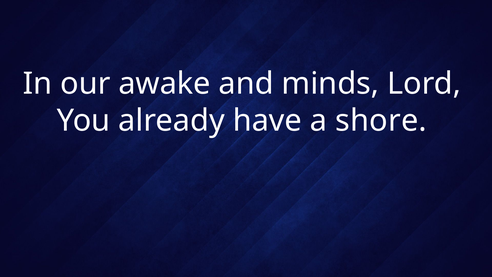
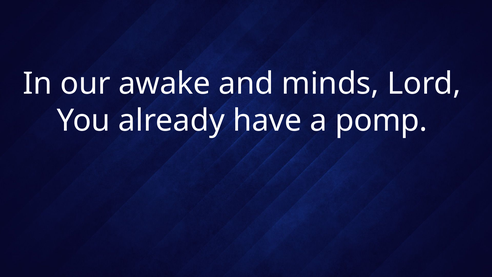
shore: shore -> pomp (381, 120)
